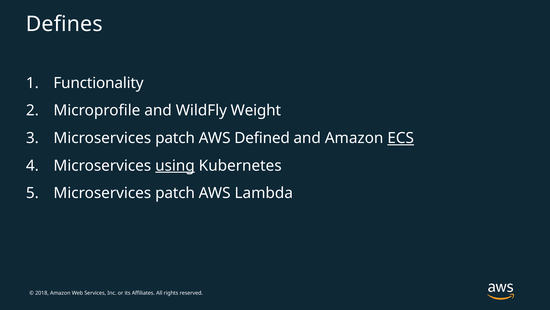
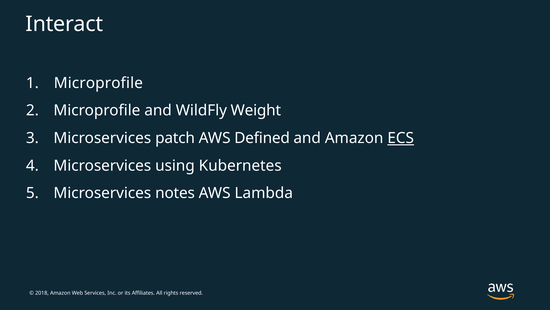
Defines: Defines -> Interact (64, 24)
Functionality: Functionality -> Microprofile (98, 83)
using underline: present -> none (175, 165)
patch: patch -> notes (175, 193)
